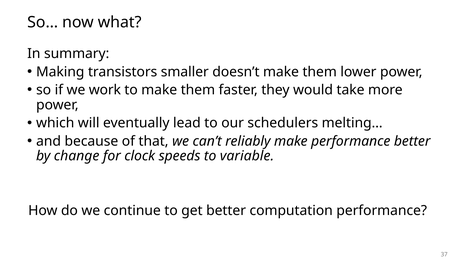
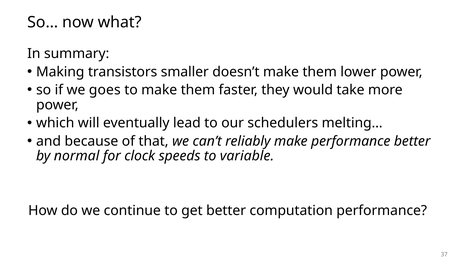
work: work -> goes (105, 90)
change: change -> normal (77, 156)
